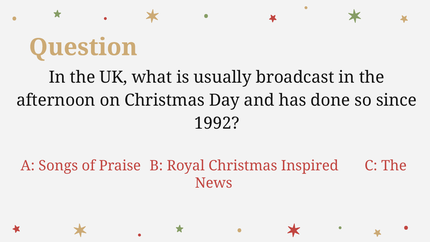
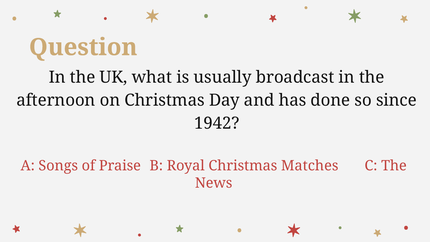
1992: 1992 -> 1942 (217, 123)
Inspired: Inspired -> Matches (310, 166)
